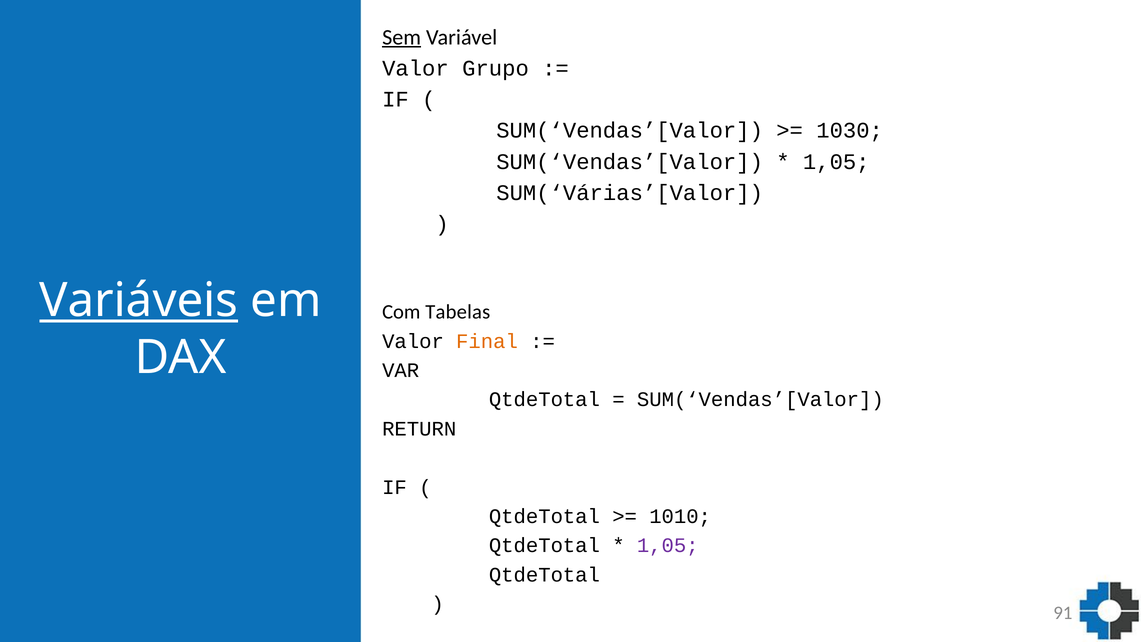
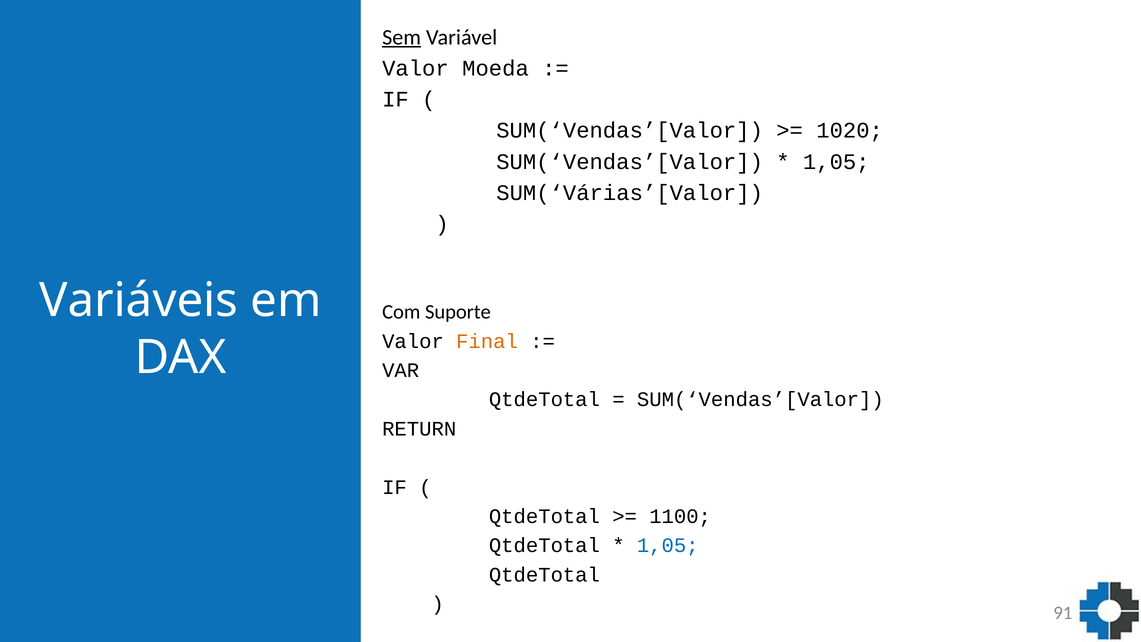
Grupo: Grupo -> Moeda (496, 68)
1030: 1030 -> 1020 (850, 131)
Variáveis underline: present -> none (139, 300)
Tabelas: Tabelas -> Suporte (458, 312)
1010: 1010 -> 1100 (680, 516)
1,05 colour: purple -> blue (668, 546)
